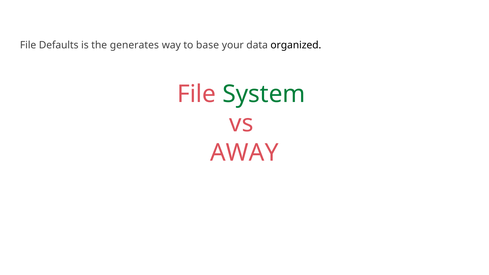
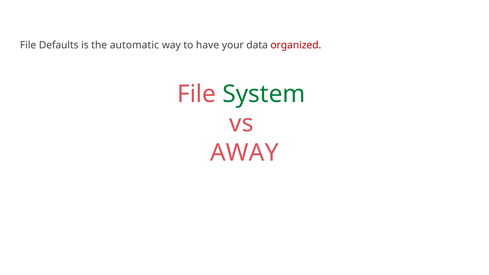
generates: generates -> automatic (134, 45)
base: base -> have (208, 45)
organized colour: black -> red (296, 45)
